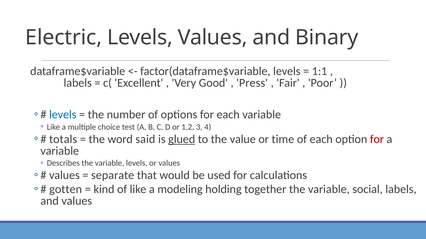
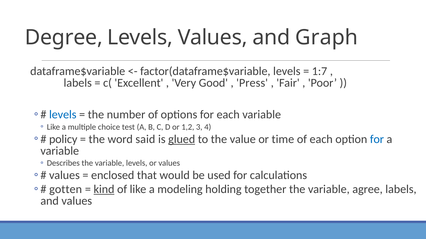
Electric: Electric -> Degree (64, 38)
Binary: Binary -> Graph (327, 38)
1:1: 1:1 -> 1:7 (320, 71)
totals: totals -> policy (63, 139)
for colour: red -> blue (377, 139)
separate: separate -> enclosed (113, 176)
kind underline: none -> present (104, 190)
social: social -> agree (368, 190)
